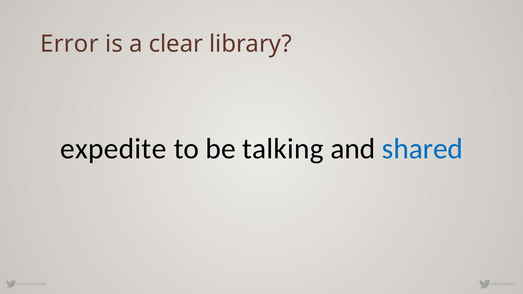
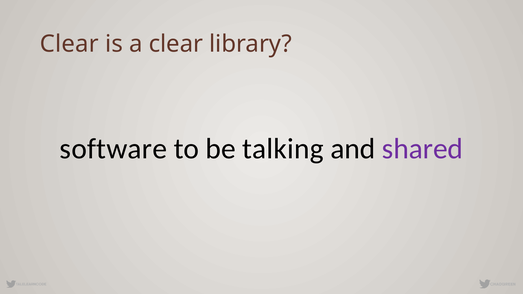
Error: Error -> Clear (69, 44)
expedite: expedite -> software (113, 149)
shared colour: blue -> purple (422, 149)
